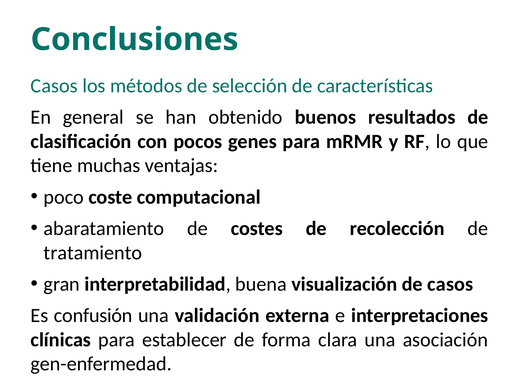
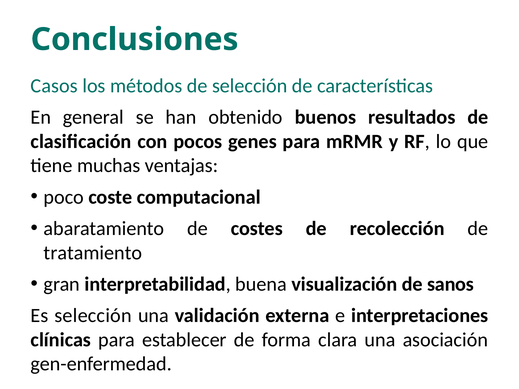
de casos: casos -> sanos (451, 284)
Es confusión: confusión -> selección (93, 316)
